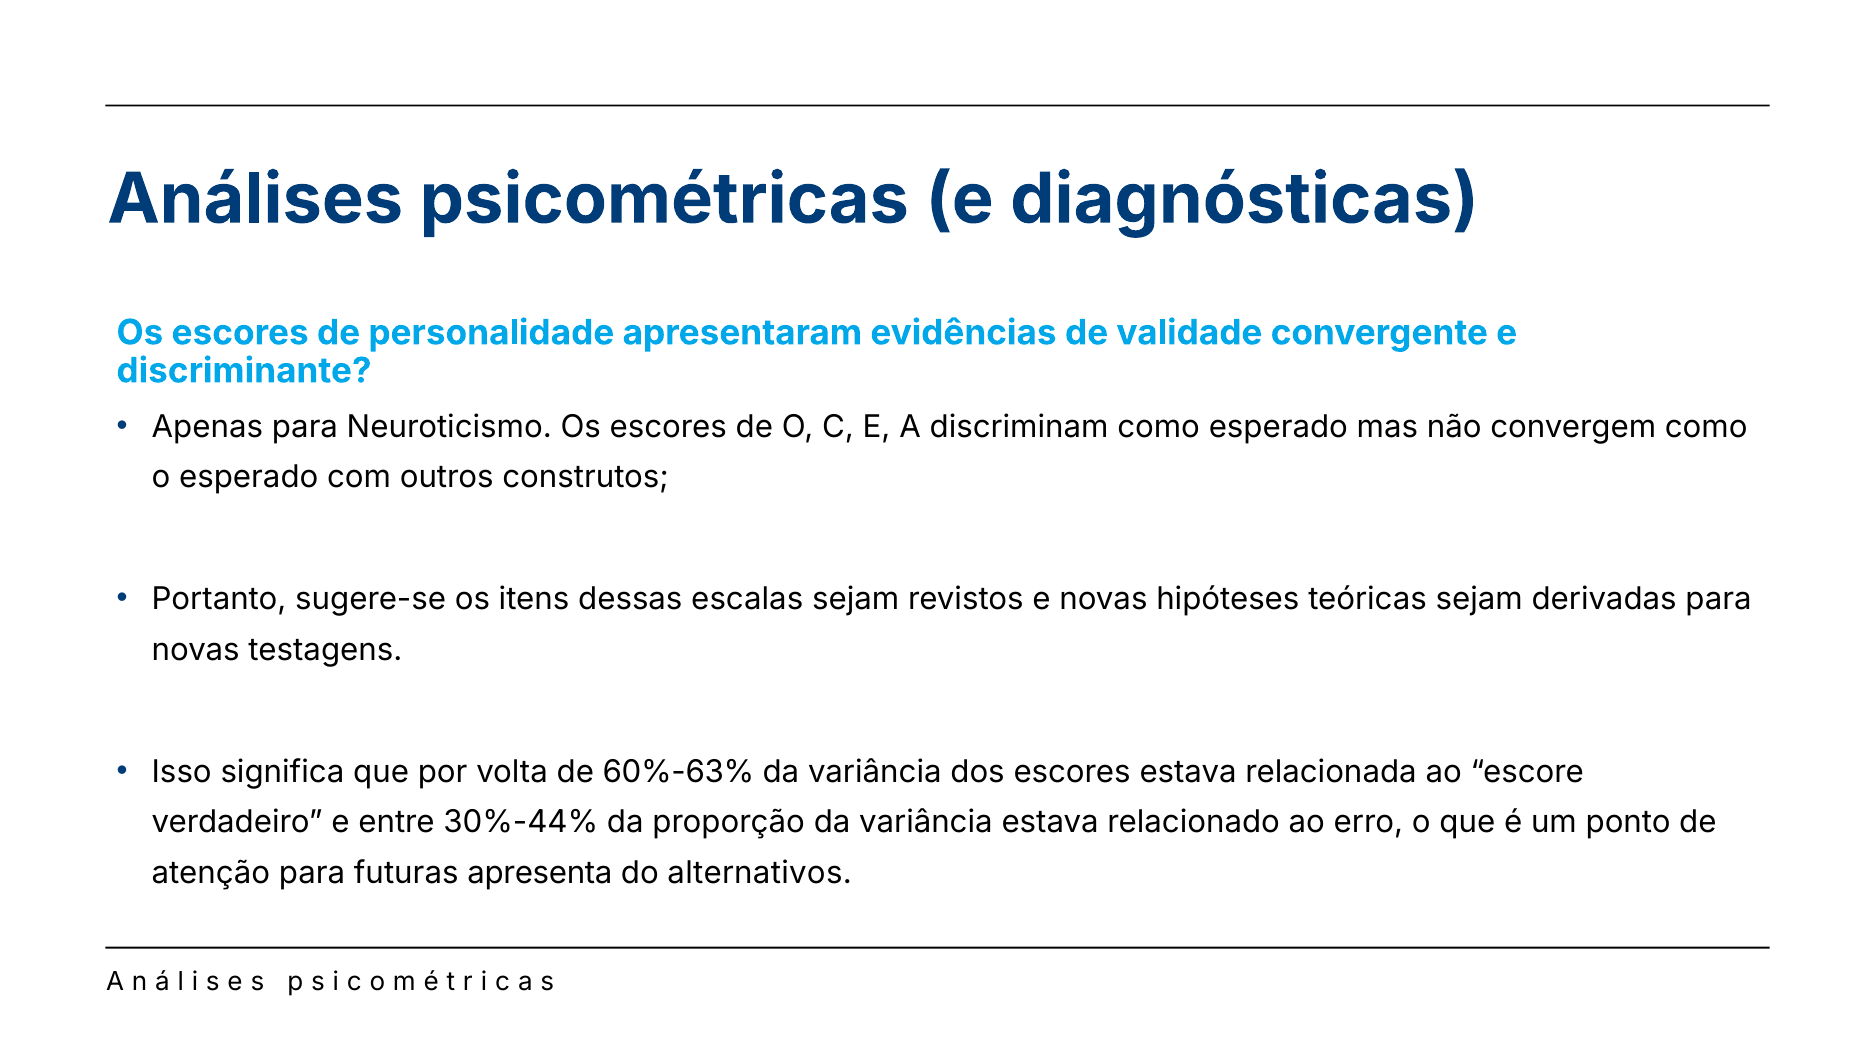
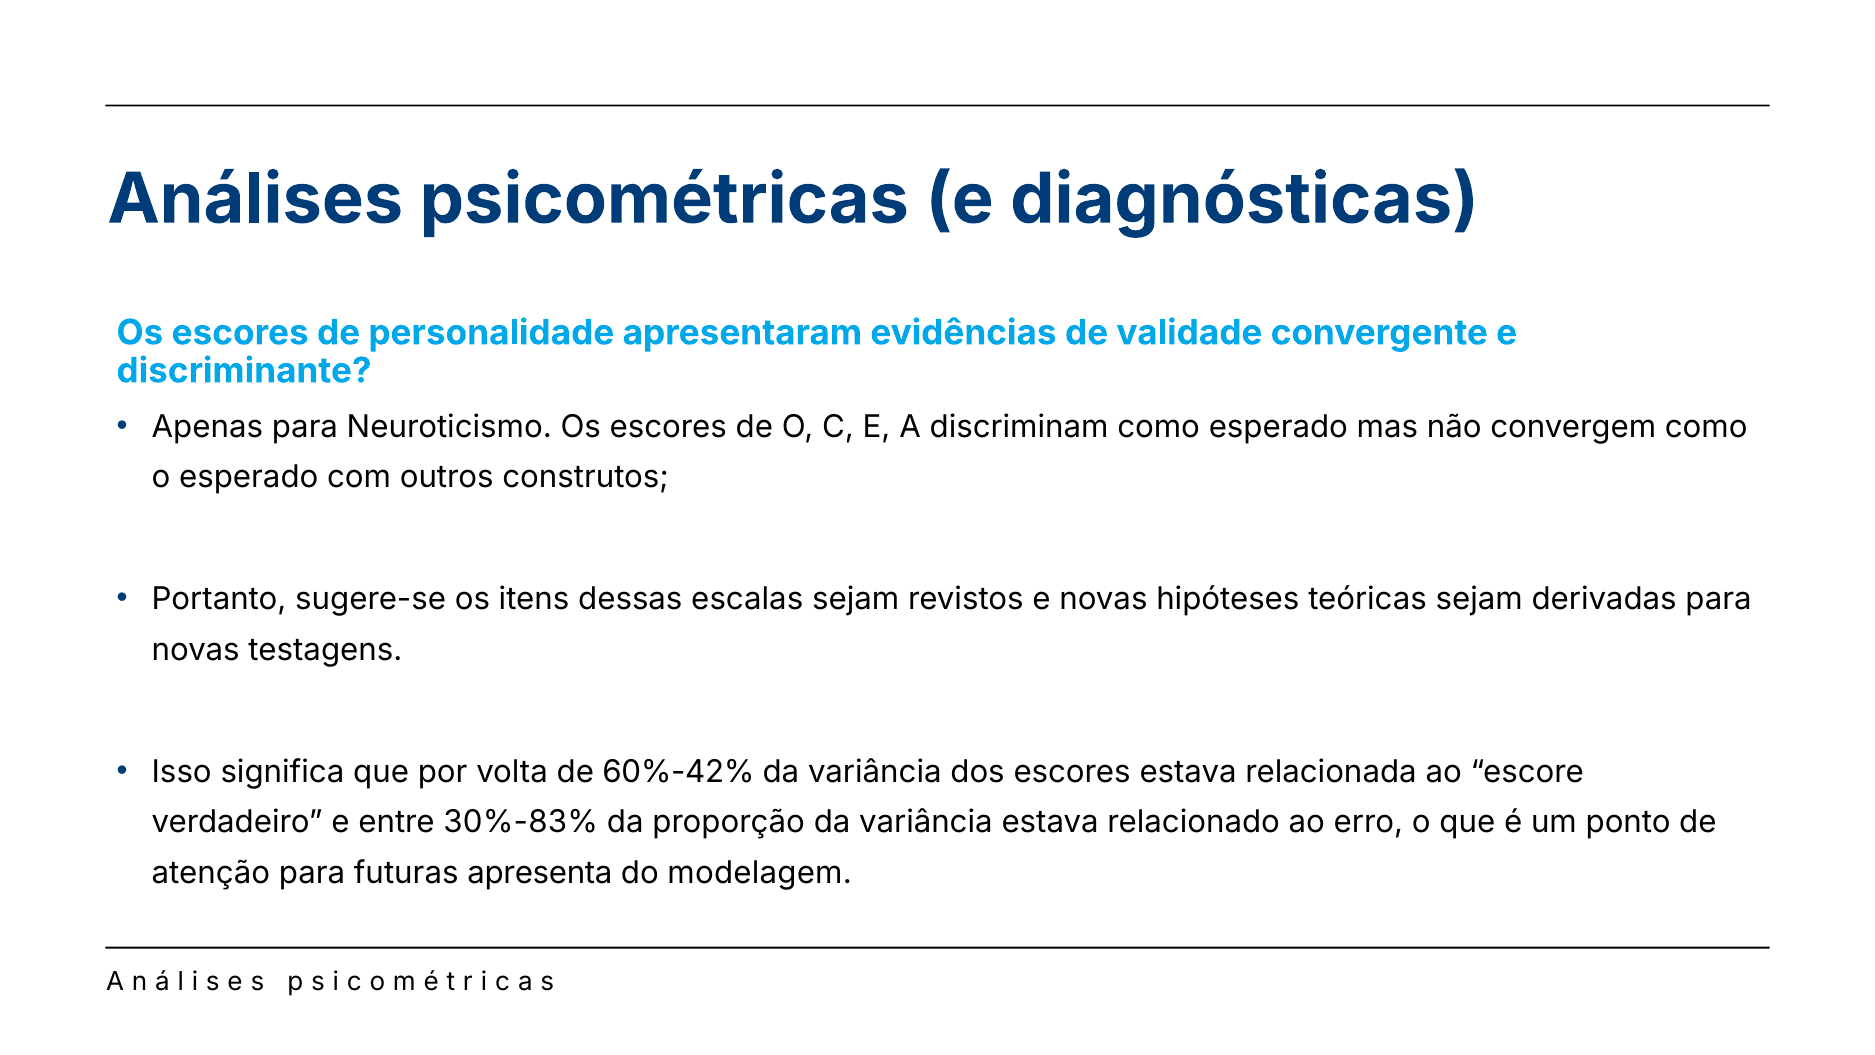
60%-63%: 60%-63% -> 60%-42% (678, 772)
30%-44%: 30%-44% -> 30%-83% (521, 822)
alternativos: alternativos -> modelagem (760, 873)
